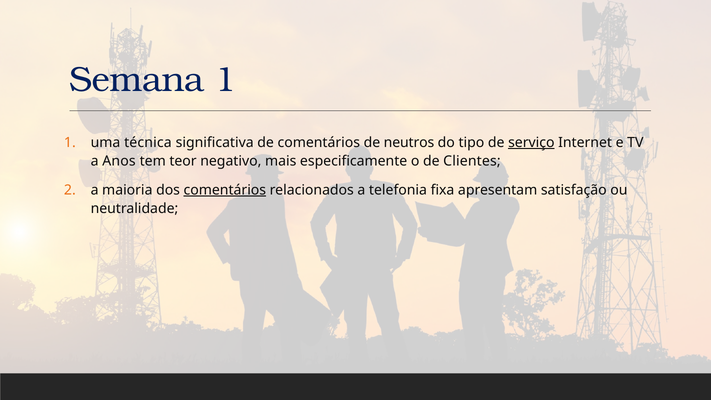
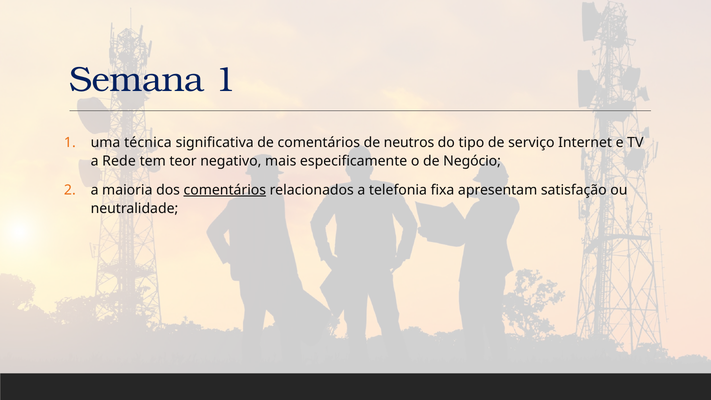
serviço underline: present -> none (531, 142)
Anos: Anos -> Rede (119, 161)
Clientes: Clientes -> Negócio (472, 161)
